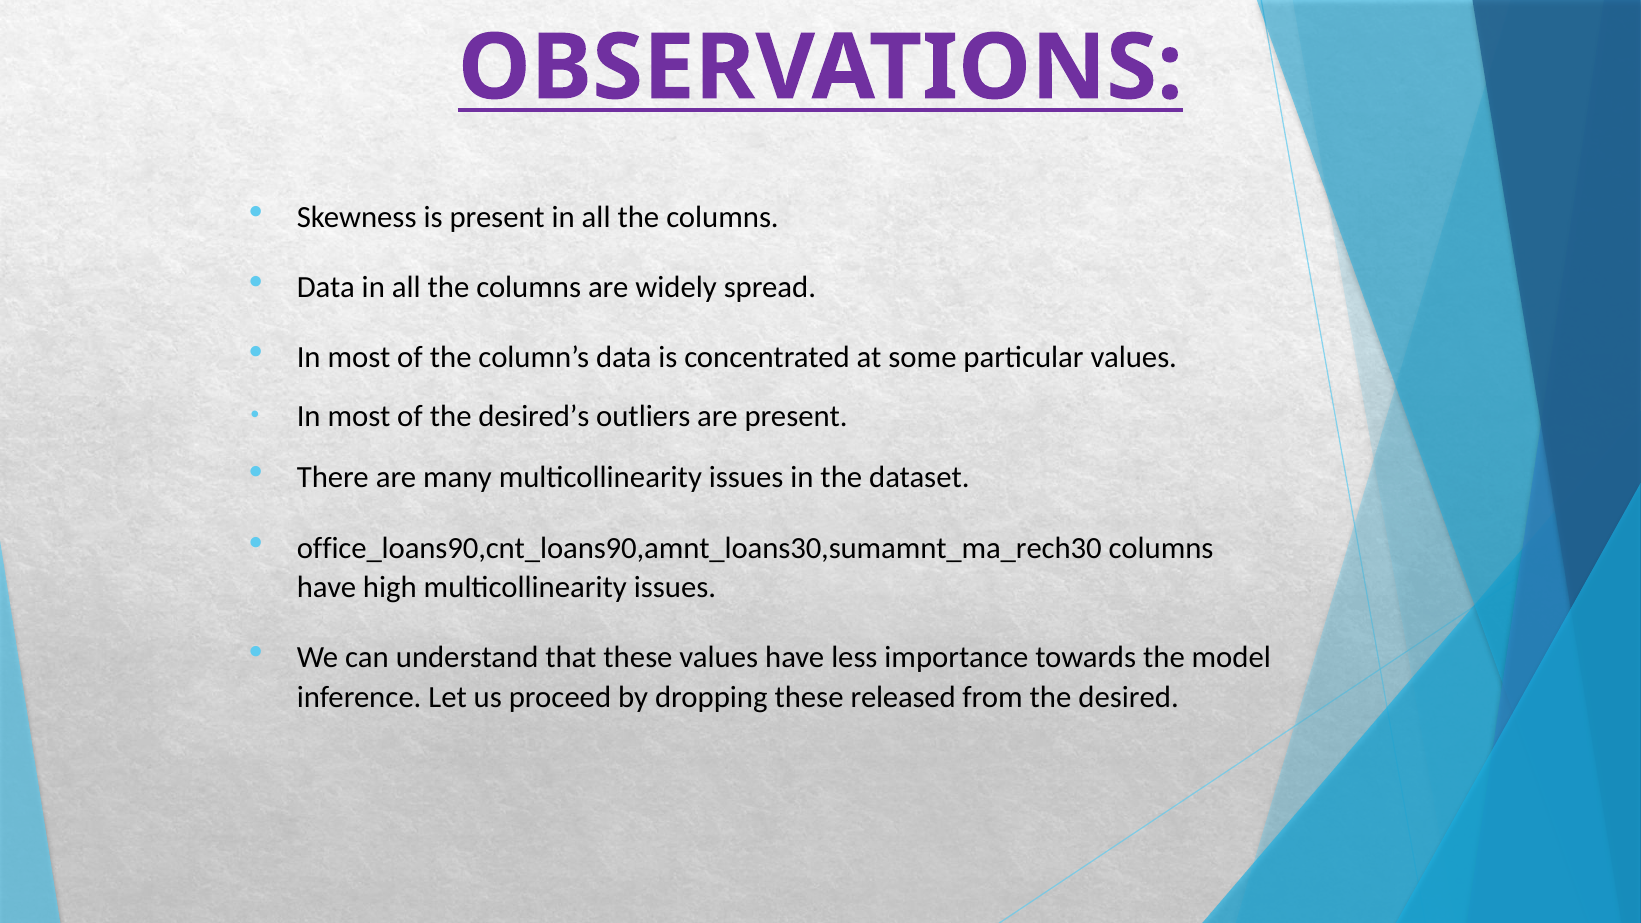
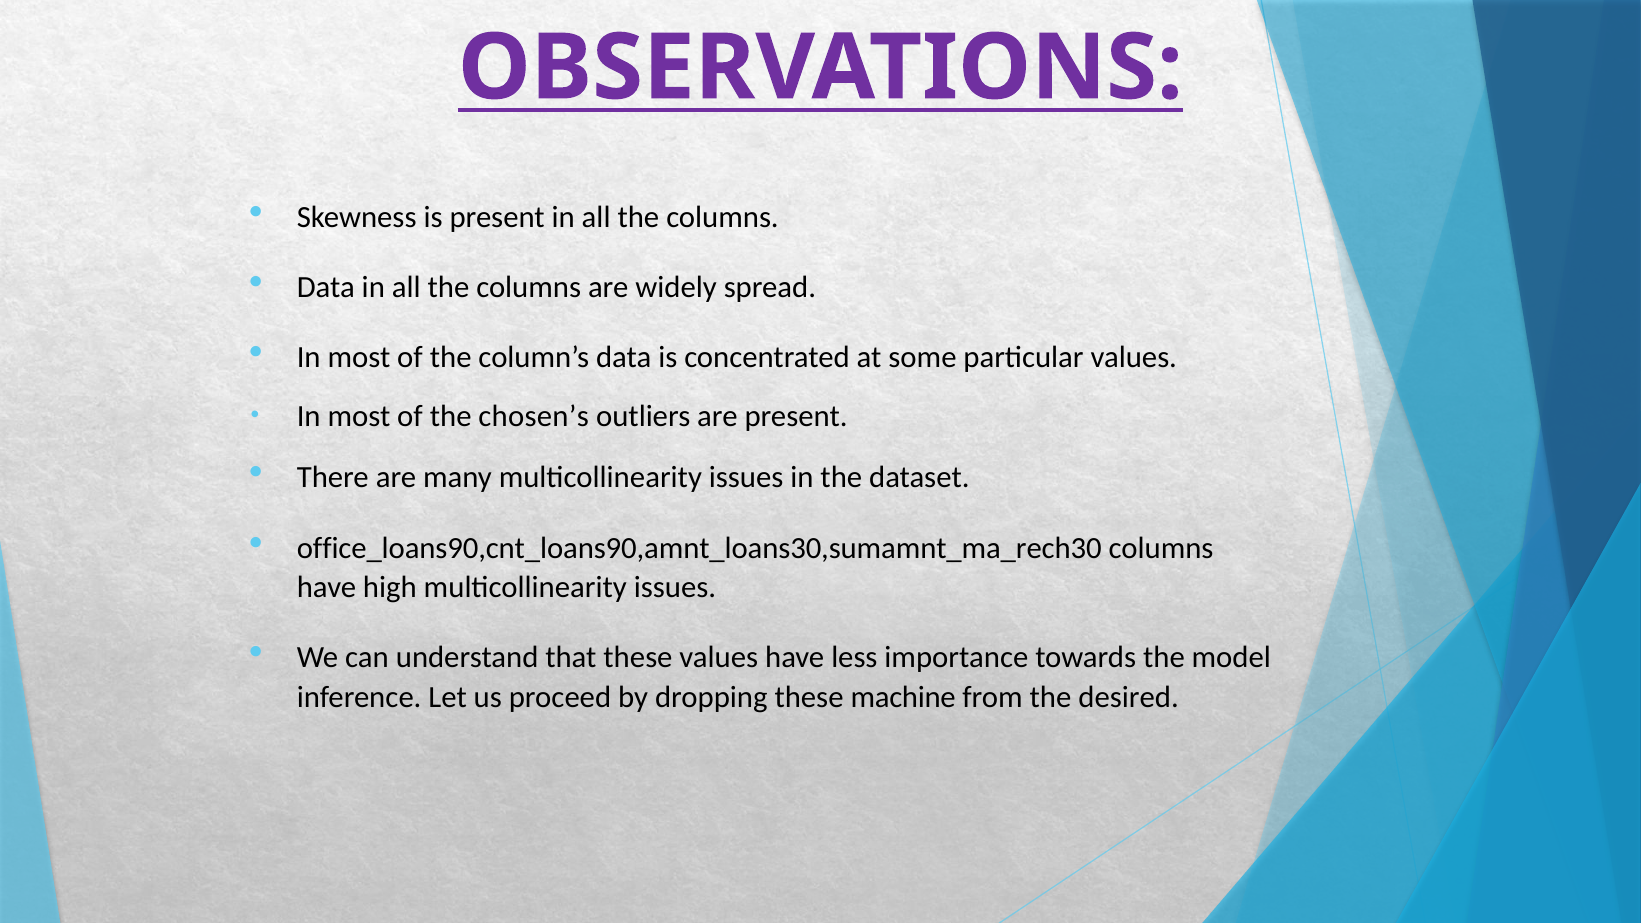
desired’s: desired’s -> chosen’s (534, 416)
released: released -> machine (903, 697)
